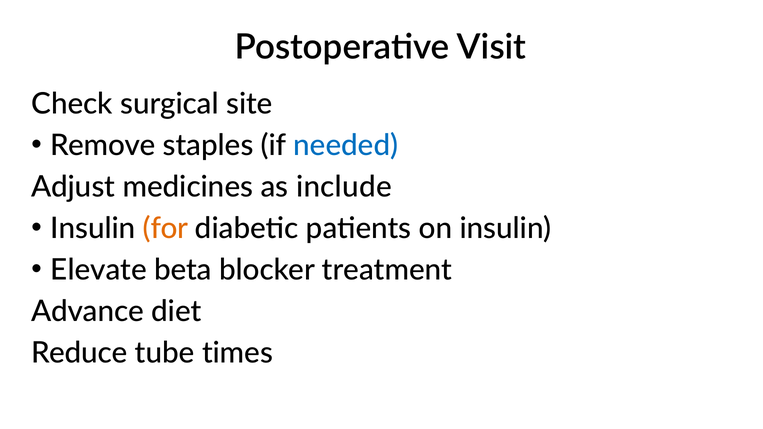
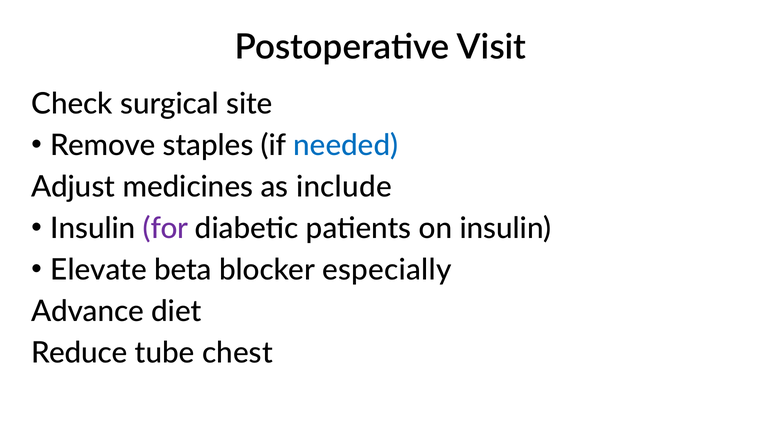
for colour: orange -> purple (166, 229)
treatment: treatment -> especially (387, 270)
times: times -> chest (237, 353)
